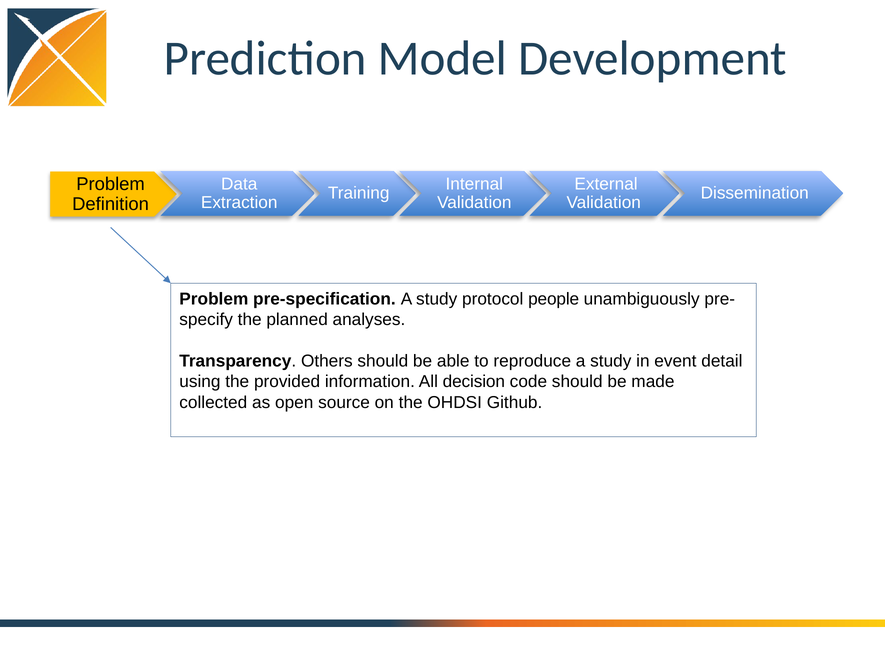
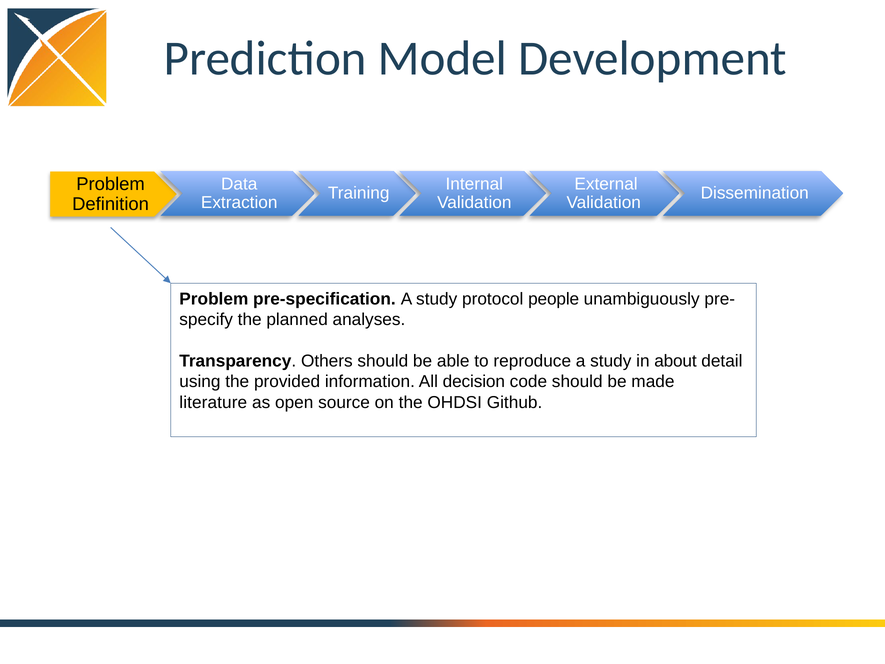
event: event -> about (675, 361)
collected: collected -> literature (213, 402)
